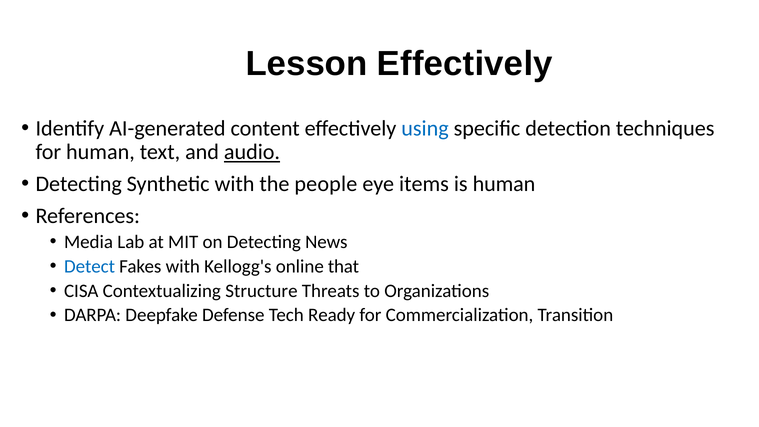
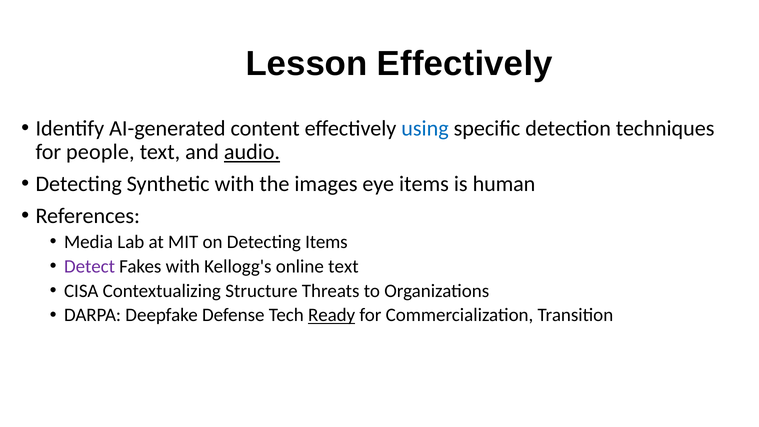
for human: human -> people (100, 152)
people: people -> images (326, 184)
Detecting News: News -> Items (326, 242)
Detect colour: blue -> purple (89, 266)
online that: that -> text (343, 266)
Ready underline: none -> present (332, 315)
